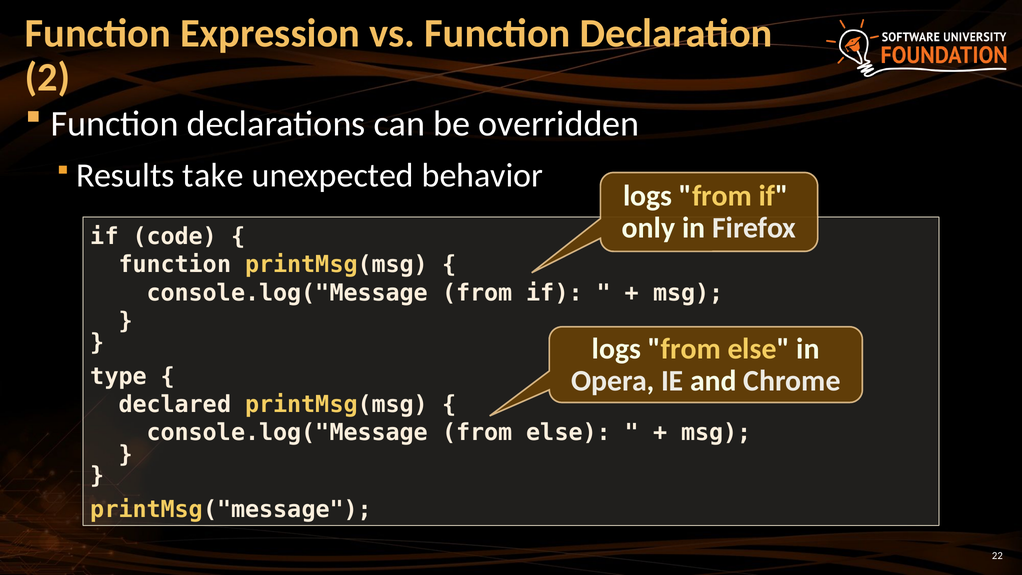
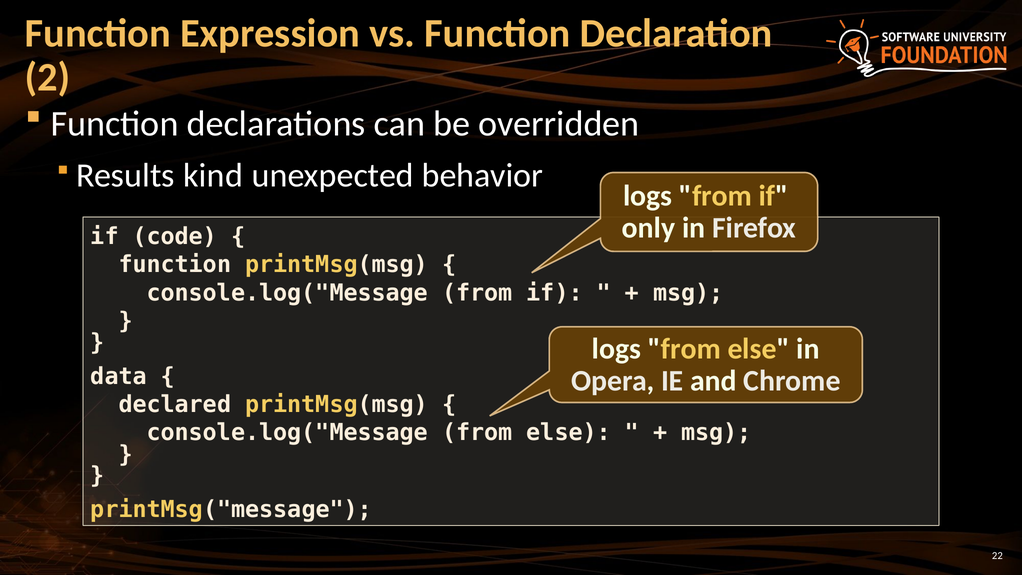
take: take -> kind (213, 175)
type: type -> data (119, 377)
